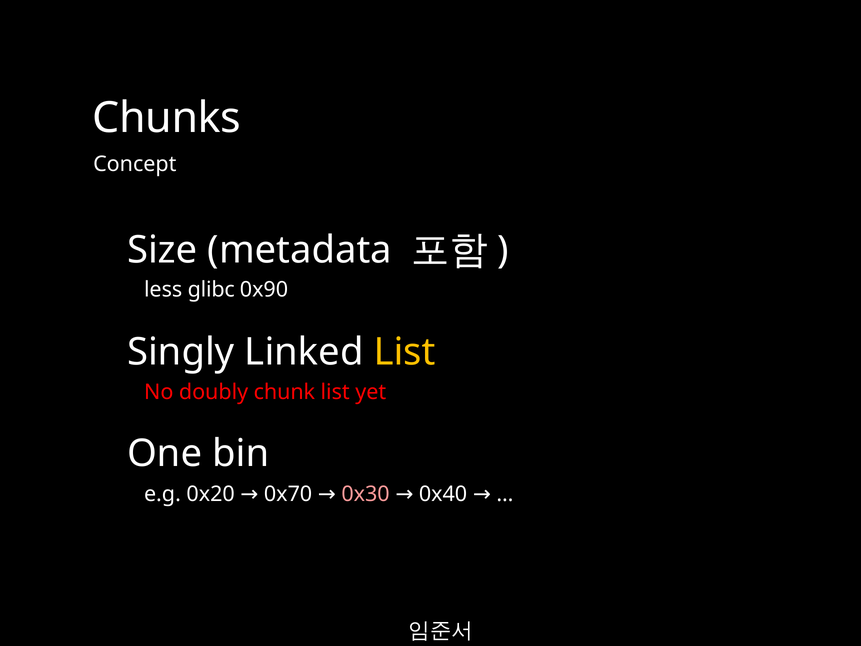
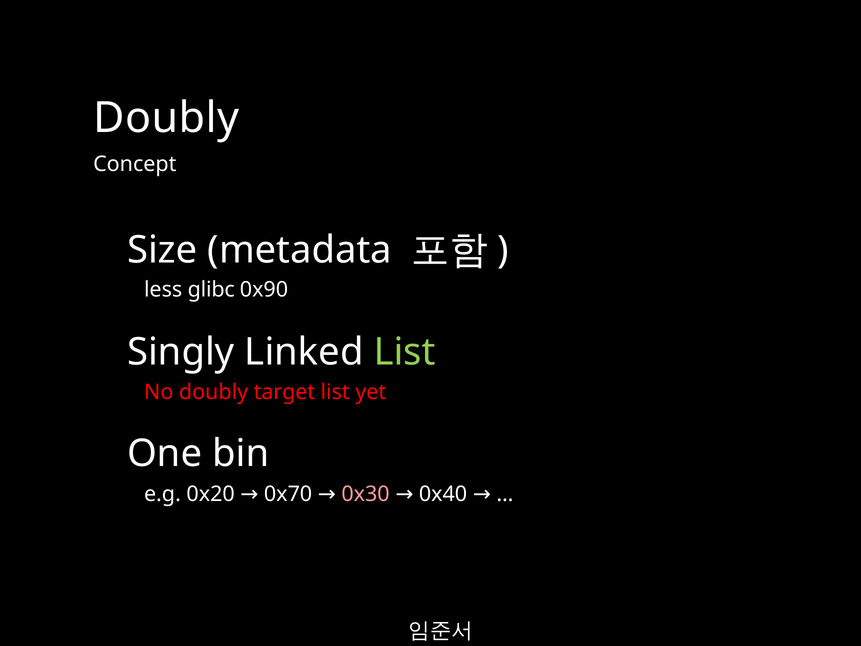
Chunks: Chunks -> Doubly (166, 118)
List colour: yellow -> light green (405, 352)
chunk: chunk -> target (284, 392)
